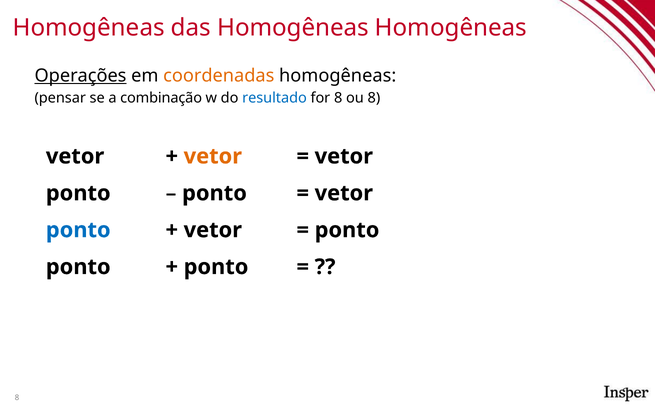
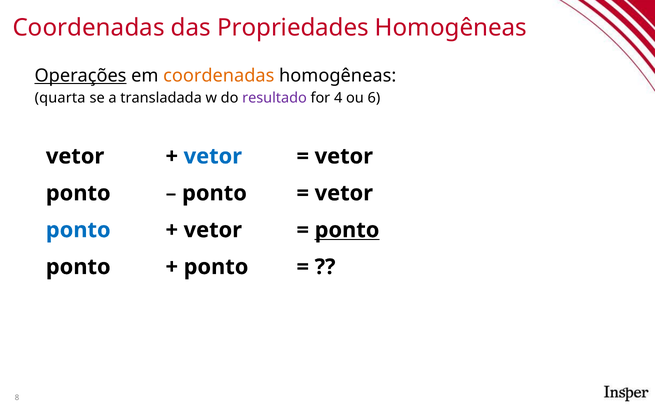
Homogêneas: Homogêneas -> Coordenadas (89, 28)
das Homogêneas: Homogêneas -> Propriedades (293, 28)
pensar: pensar -> quarta (60, 98)
combinação: combinação -> transladada (161, 98)
resultado colour: blue -> purple (275, 98)
for 8: 8 -> 4 (338, 98)
ou 8: 8 -> 6 (374, 98)
vetor colour: orange -> blue (213, 156)
ponto underline: none -> present (347, 230)
